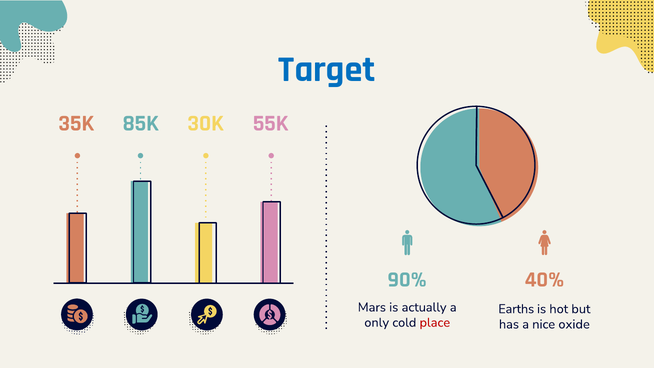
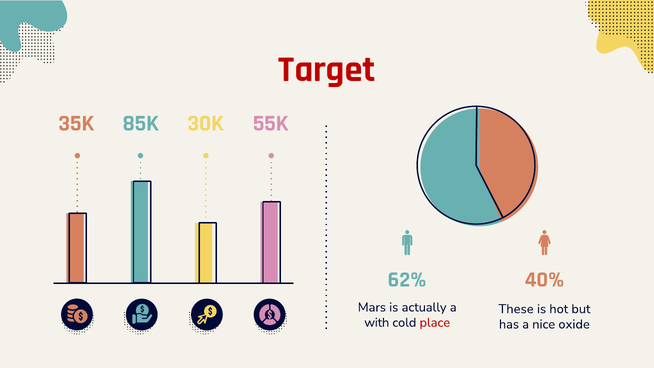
Target colour: blue -> red (327, 69)
90%: 90% -> 62% (407, 280)
Earths: Earths -> These (516, 309)
only: only -> with (377, 322)
